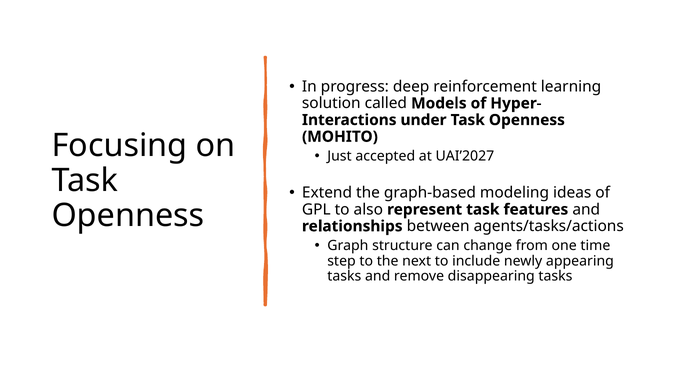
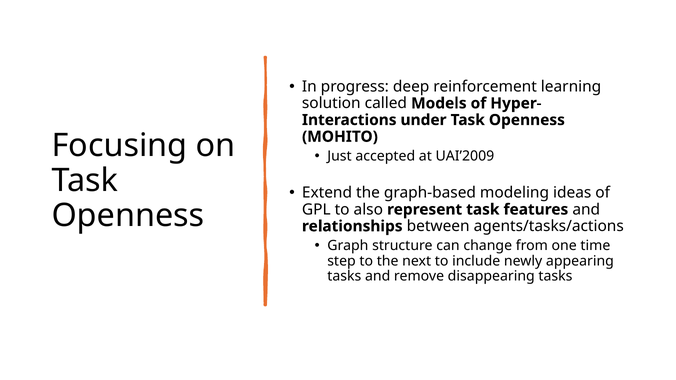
UAI’2027: UAI’2027 -> UAI’2009 (465, 156)
